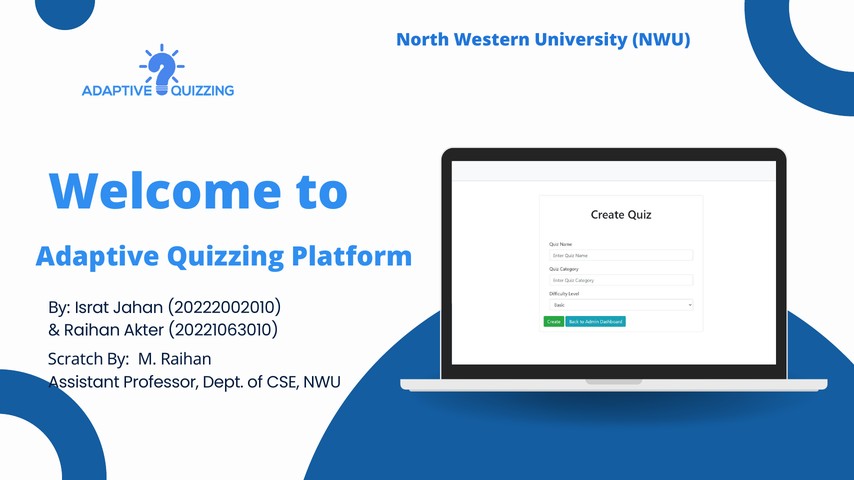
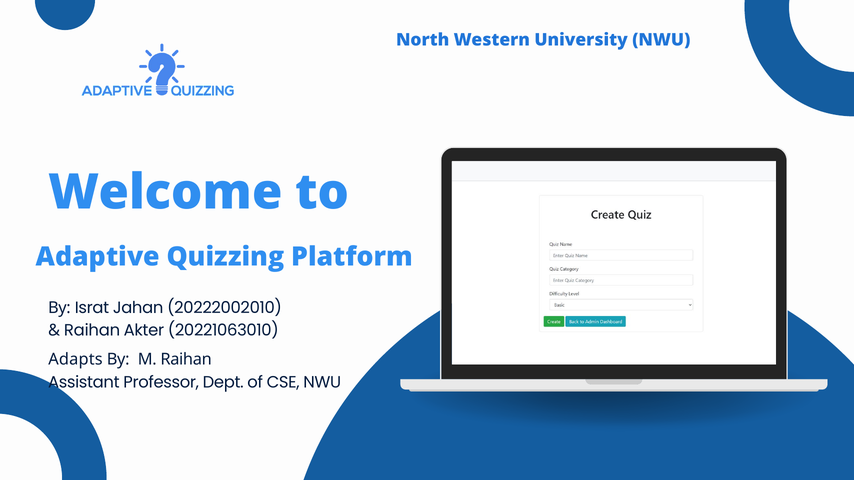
Scratch: Scratch -> Adapts (76, 360)
